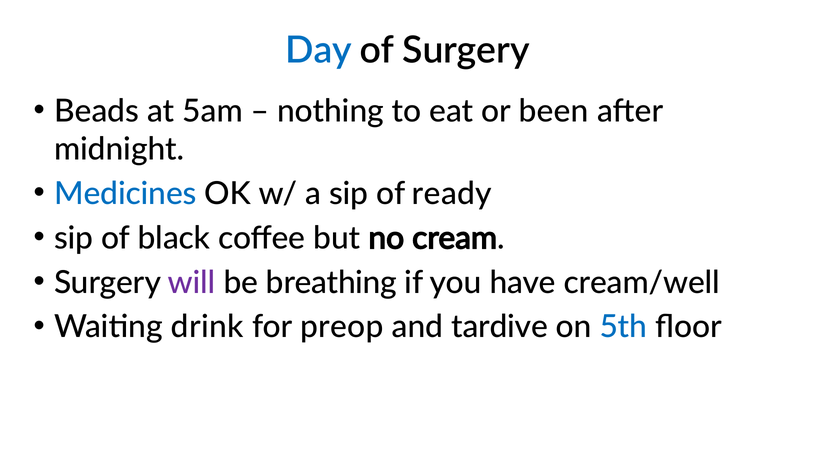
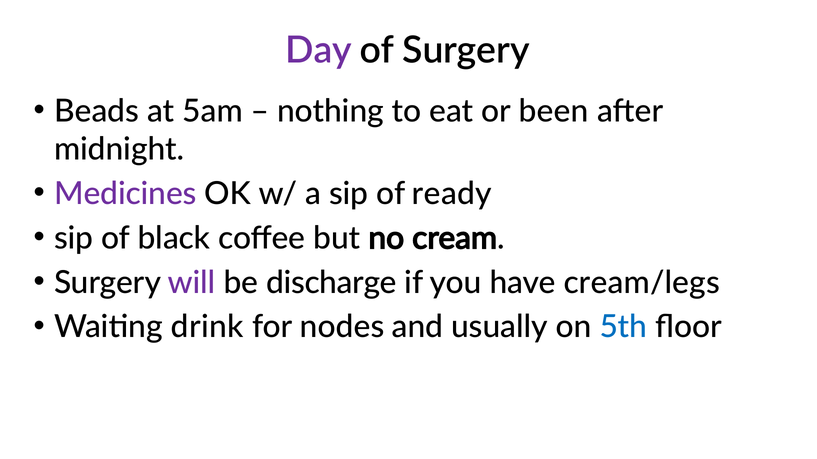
Day colour: blue -> purple (318, 51)
Medicines colour: blue -> purple (125, 194)
breathing: breathing -> discharge (331, 283)
cream/well: cream/well -> cream/legs (642, 283)
preop: preop -> nodes (342, 327)
tardive: tardive -> usually (500, 327)
